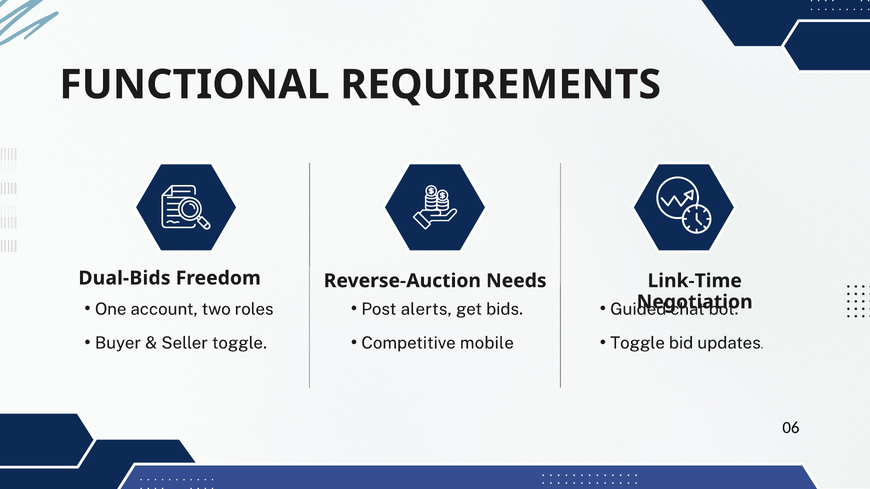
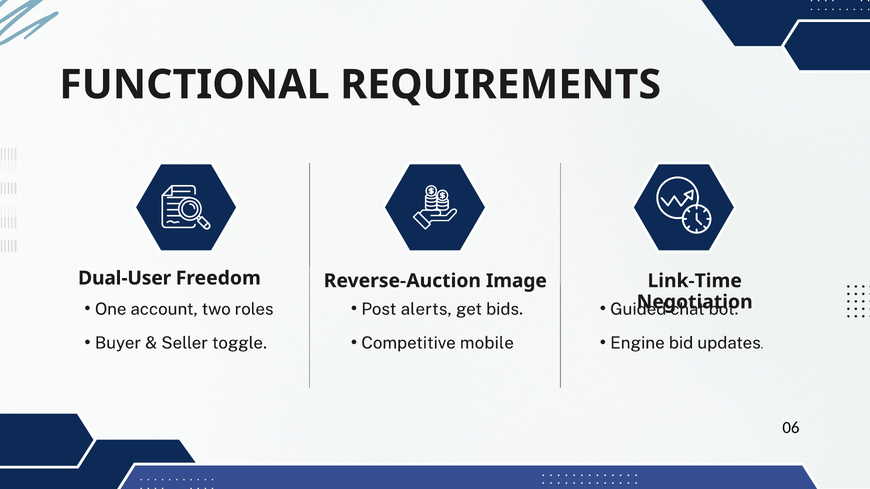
Dual-Bids: Dual-Bids -> Dual-User (125, 278)
Needs: Needs -> Image (516, 281)
Toggle: Toggle -> Engine (637, 343)
